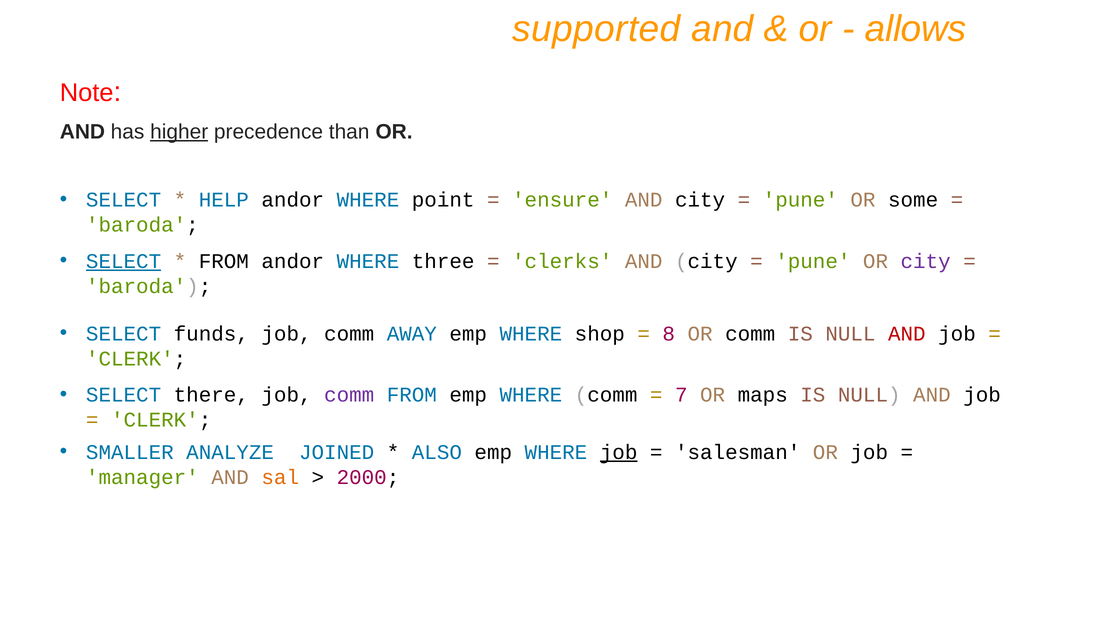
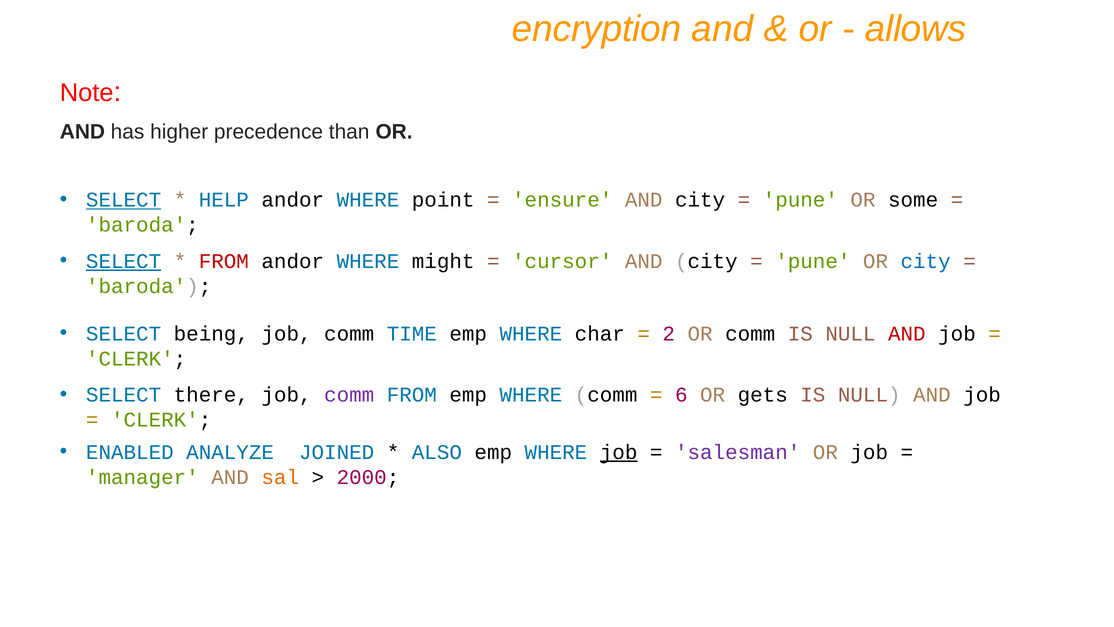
supported: supported -> encryption (597, 29)
higher underline: present -> none (179, 132)
SELECT underline: none -> present (124, 200)
FROM colour: black -> red (224, 261)
three: three -> might (443, 261)
clerks: clerks -> cursor (562, 261)
city colour: purple -> blue (926, 261)
funds: funds -> being (211, 333)
AWAY: AWAY -> TIME (412, 333)
shop: shop -> char (600, 333)
8: 8 -> 2 (669, 333)
7: 7 -> 6 (681, 395)
maps: maps -> gets (763, 395)
SMALLER: SMALLER -> ENABLED (130, 452)
salesman colour: black -> purple (738, 452)
